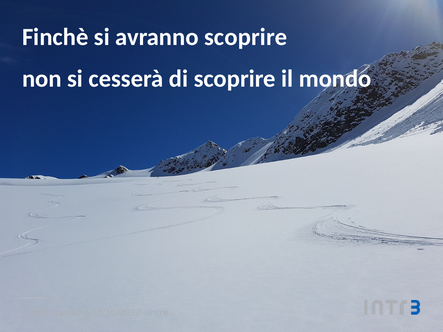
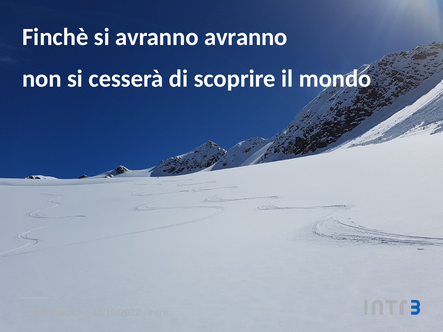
avranno scoprire: scoprire -> avranno (246, 37)
